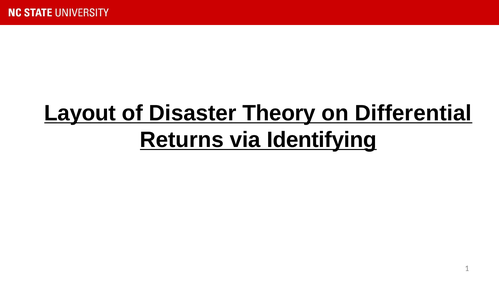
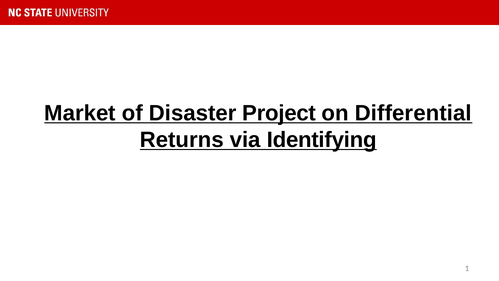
Layout: Layout -> Market (80, 113)
Theory: Theory -> Project (279, 113)
